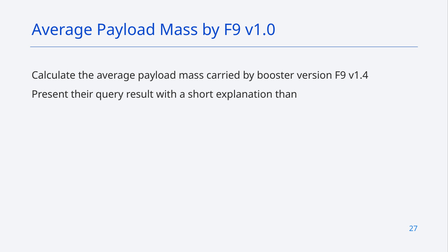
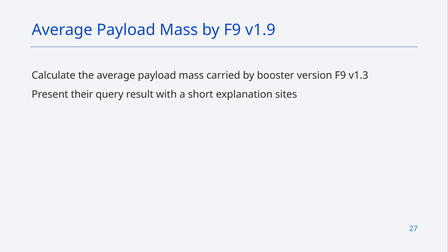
v1.0: v1.0 -> v1.9 (260, 30)
v1.4: v1.4 -> v1.3 (359, 76)
than: than -> sites (286, 94)
